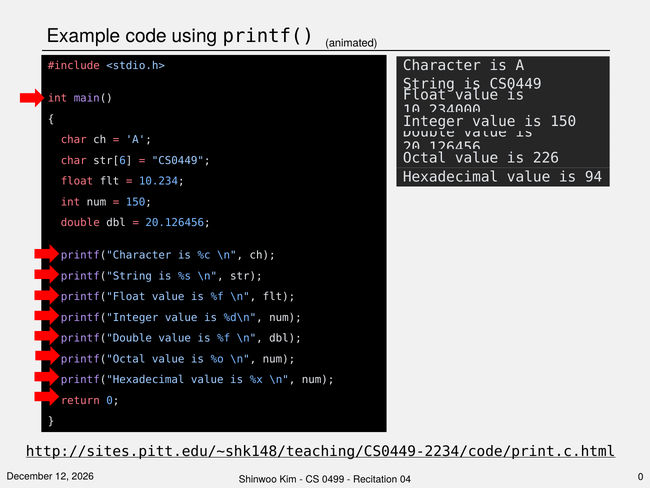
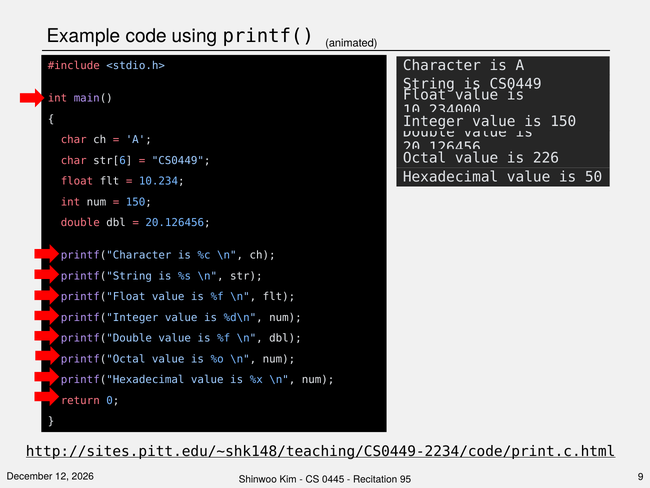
94: 94 -> 50 (594, 177)
0: 0 -> 9 (641, 477)
0499: 0499 -> 0445 (333, 479)
04: 04 -> 95 (406, 479)
